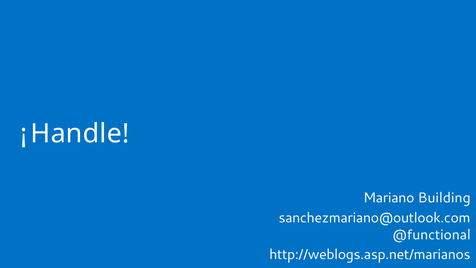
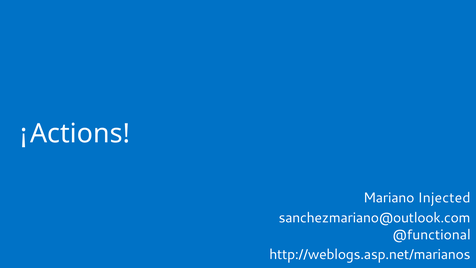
Handle: Handle -> Actions (80, 134)
Building: Building -> Injected (444, 198)
